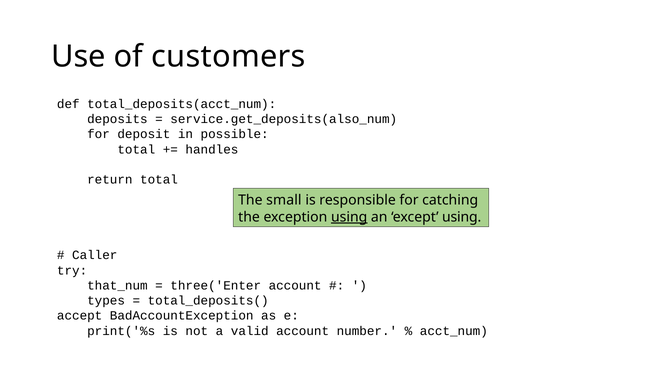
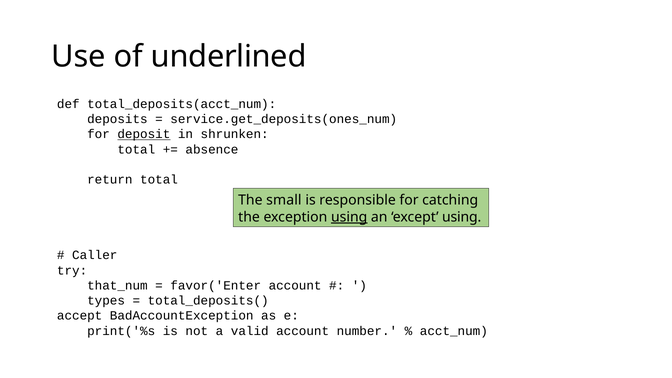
customers: customers -> underlined (229, 56)
service.get_deposits(also_num: service.get_deposits(also_num -> service.get_deposits(ones_num (284, 119)
deposit underline: none -> present (144, 134)
possible: possible -> shrunken (235, 134)
handles: handles -> absence (212, 149)
three('Enter: three('Enter -> favor('Enter (216, 286)
